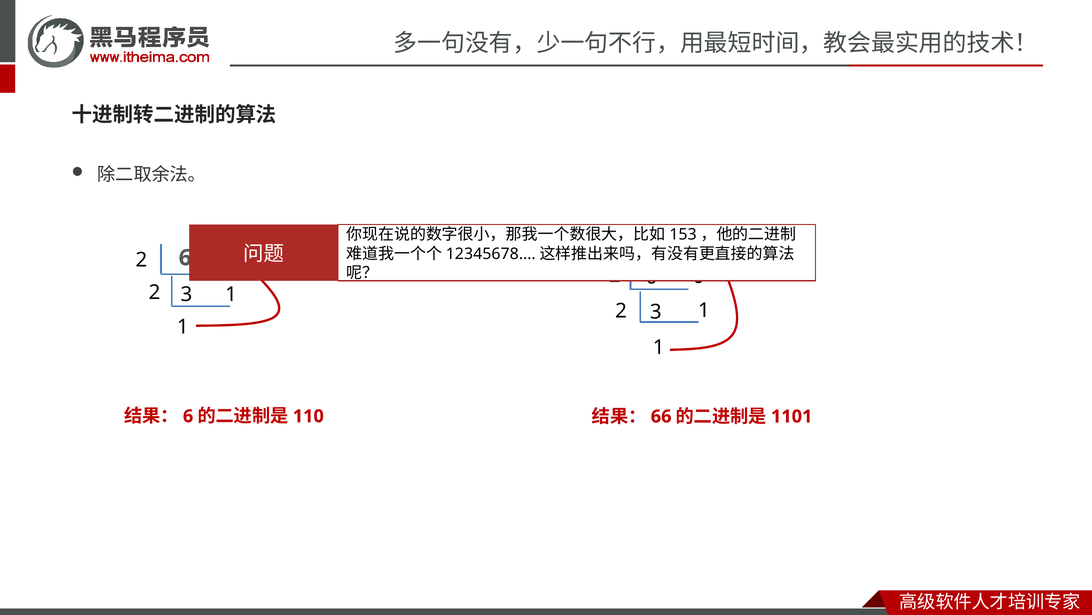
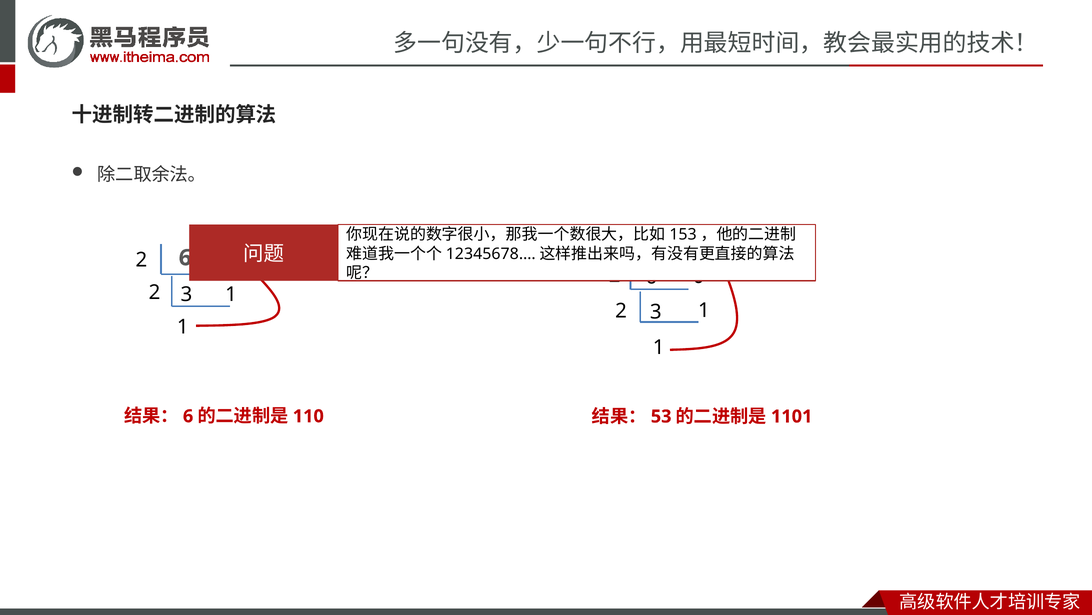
66: 66 -> 53 (661, 416)
